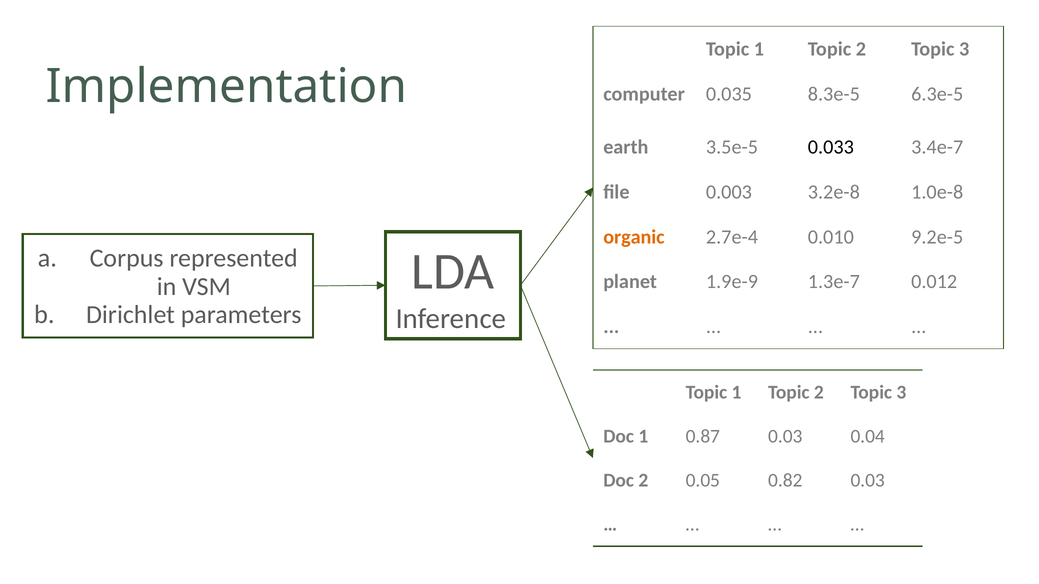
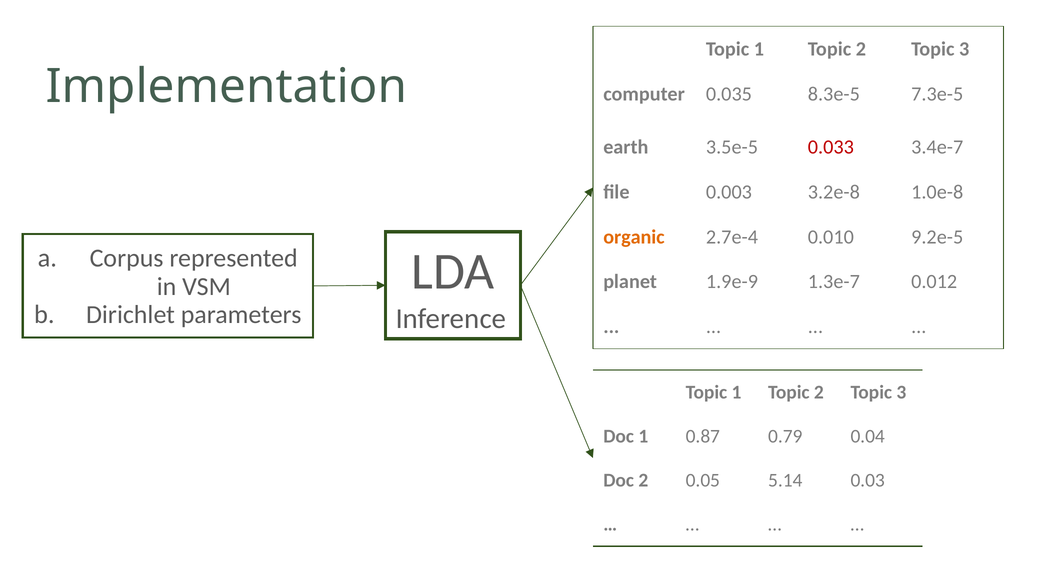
6.3e-5: 6.3e-5 -> 7.3e-5 (937, 94)
0.033 colour: black -> red (831, 147)
0.87 0.03: 0.03 -> 0.79 (785, 437)
0.82: 0.82 -> 5.14 (785, 481)
